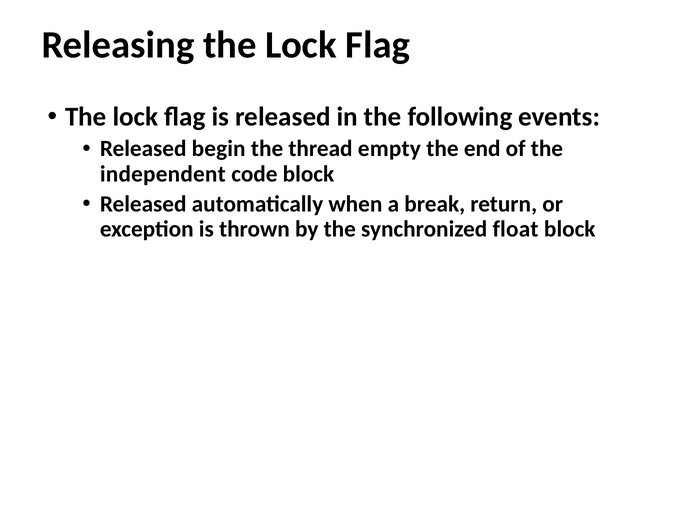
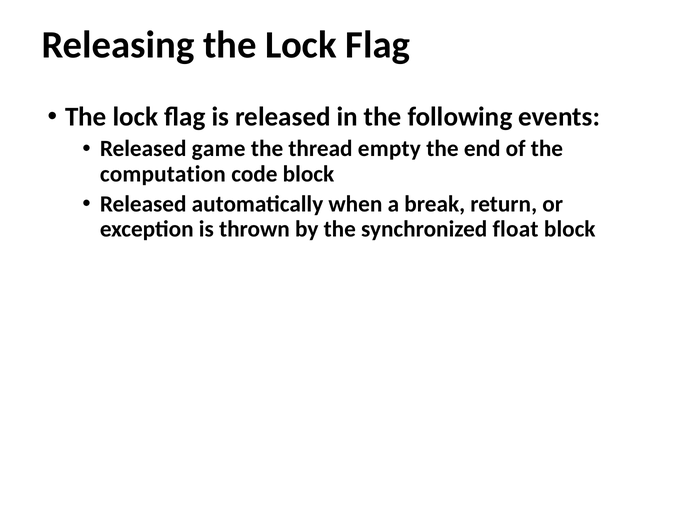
begin: begin -> game (219, 149)
independent: independent -> computation (163, 174)
